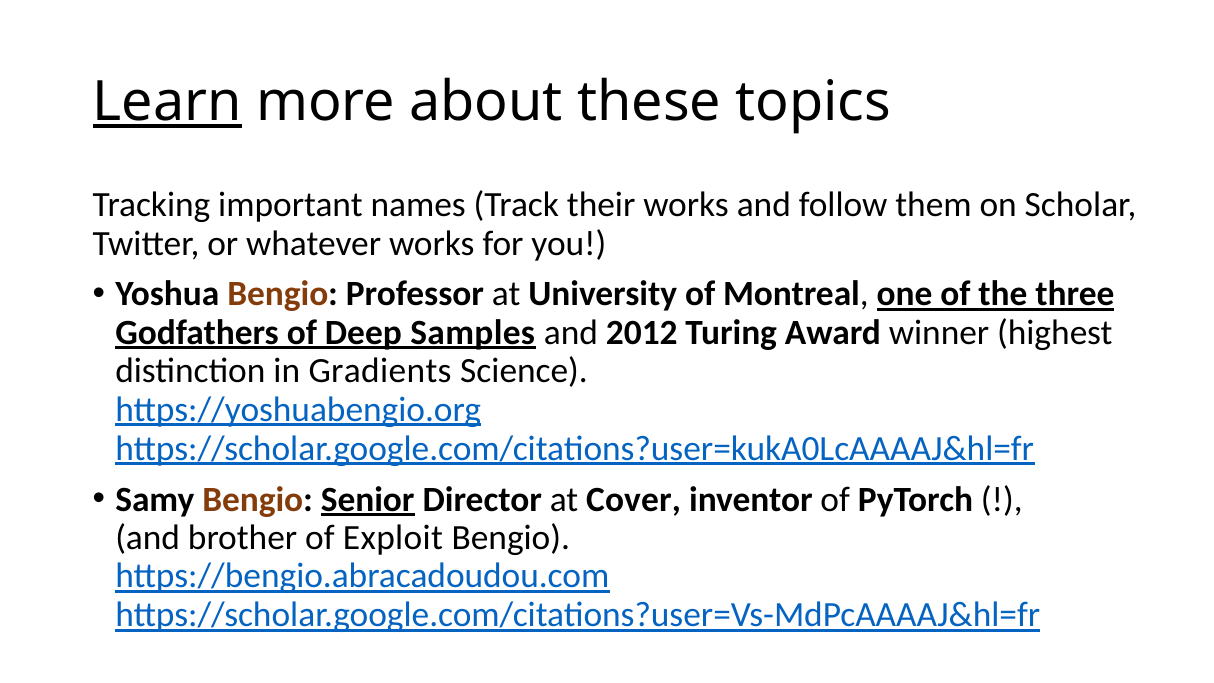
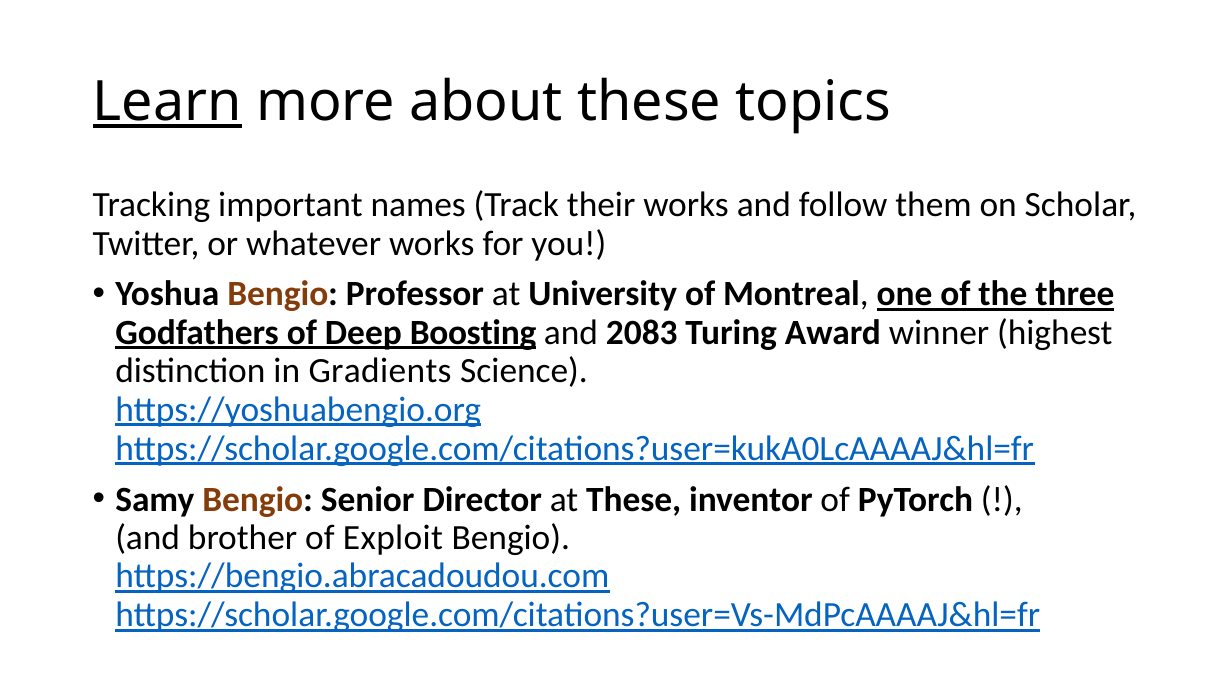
Samples: Samples -> Boosting (473, 332)
2012: 2012 -> 2083 (642, 332)
Senior underline: present -> none (368, 499)
at Cover: Cover -> These (634, 499)
